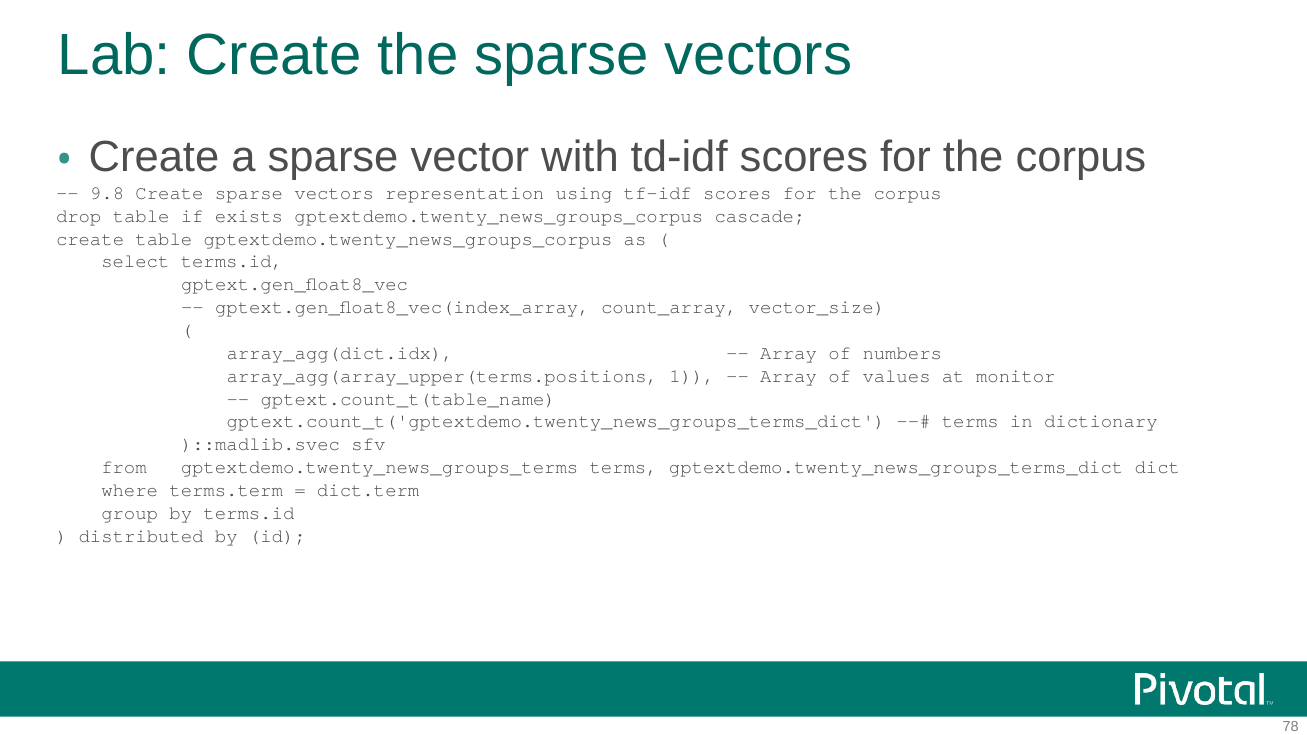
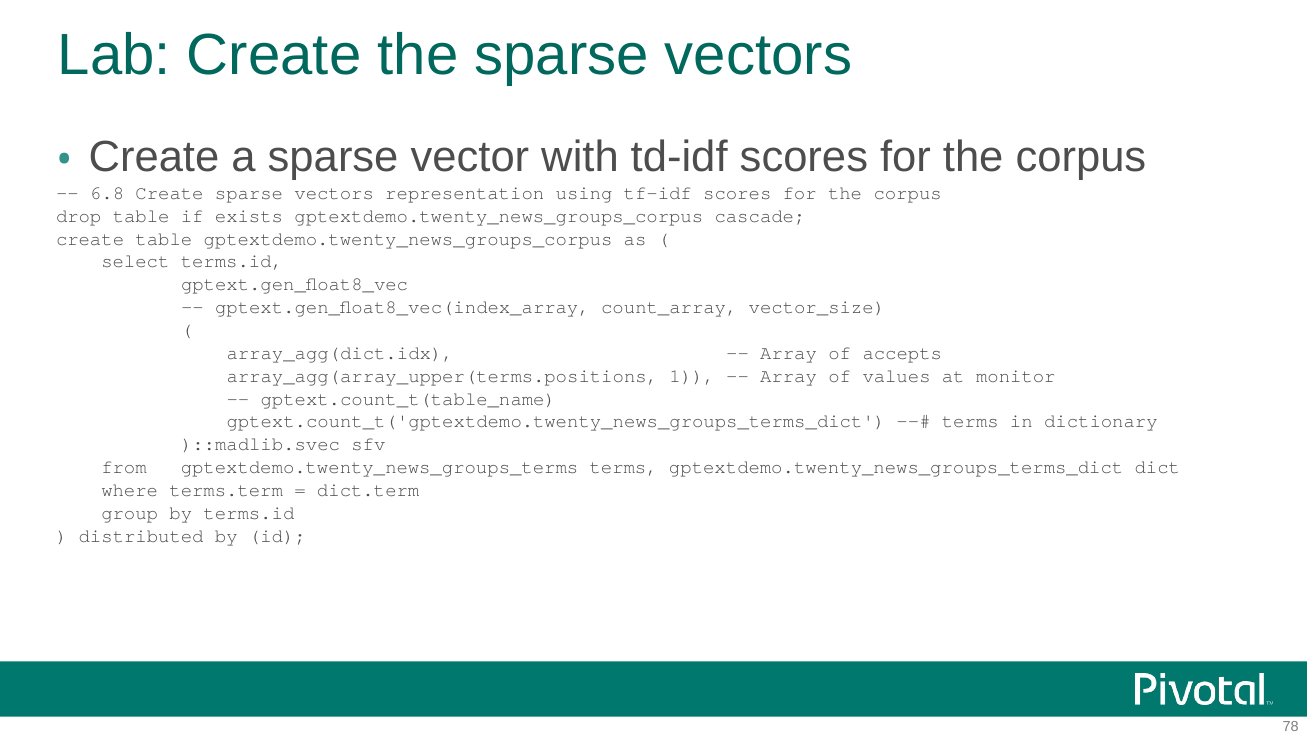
9.8: 9.8 -> 6.8 (107, 193)
numbers: numbers -> accepts (902, 353)
